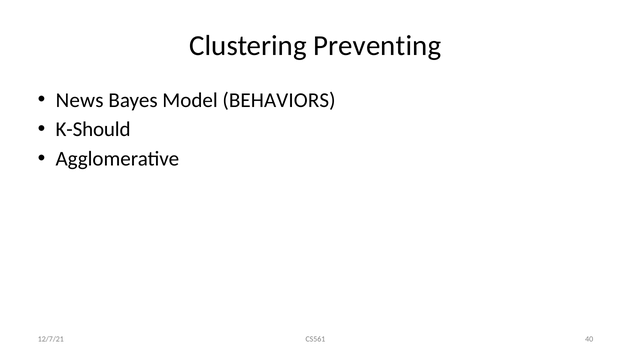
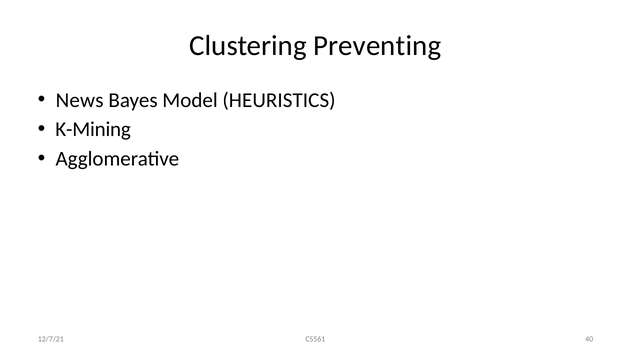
BEHAVIORS: BEHAVIORS -> HEURISTICS (279, 100)
K-Should: K-Should -> K-Mining (93, 130)
